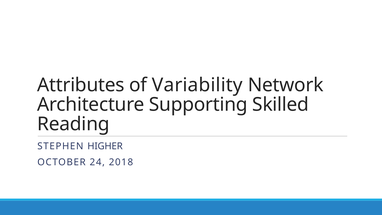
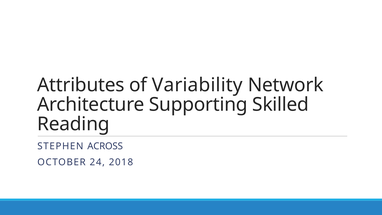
HIGHER: HIGHER -> ACROSS (105, 146)
